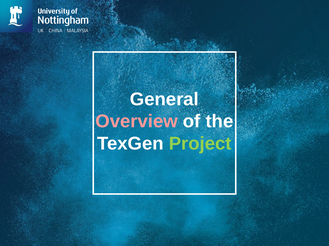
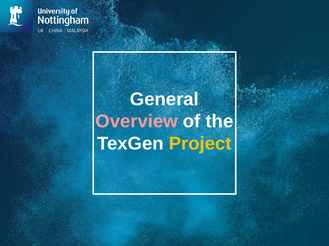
Project colour: light green -> yellow (200, 144)
